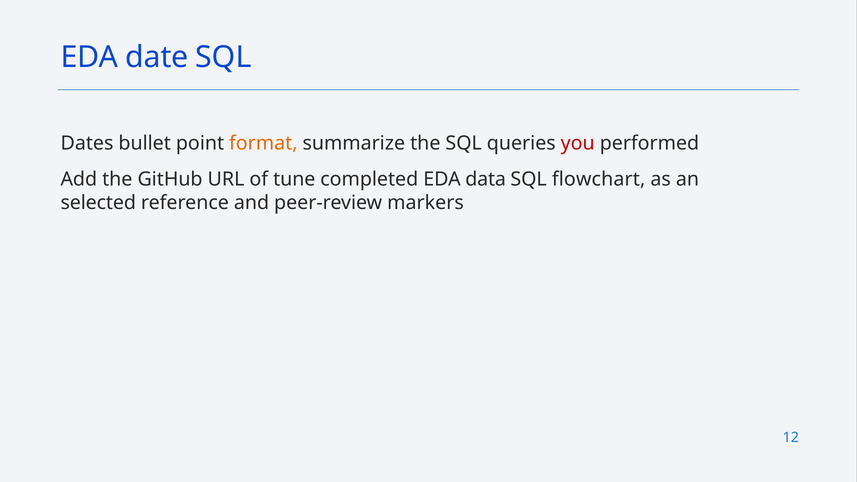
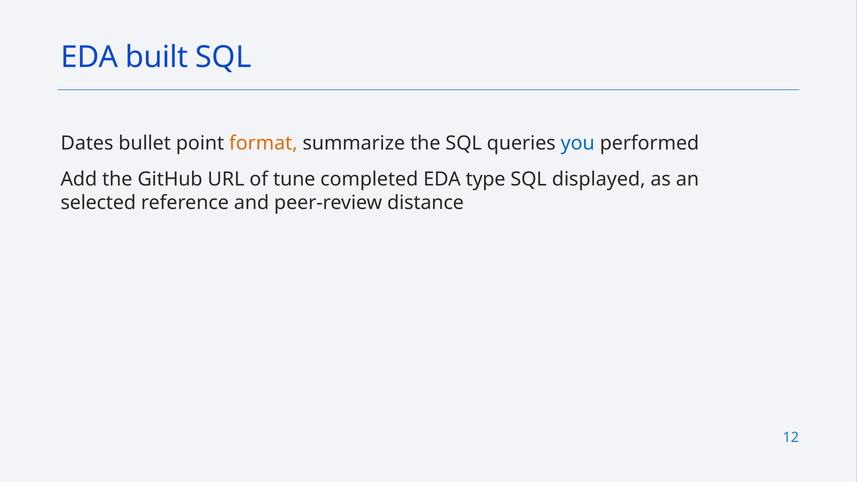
date: date -> built (157, 57)
you colour: red -> blue (578, 143)
data: data -> type (486, 179)
flowchart: flowchart -> displayed (599, 179)
markers: markers -> distance (426, 203)
